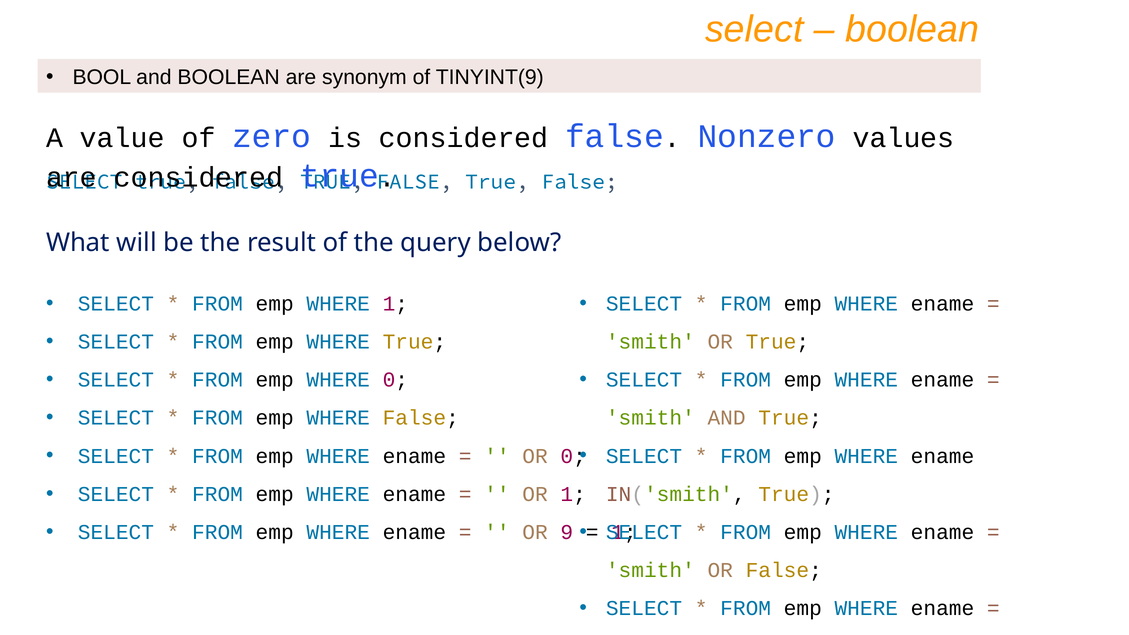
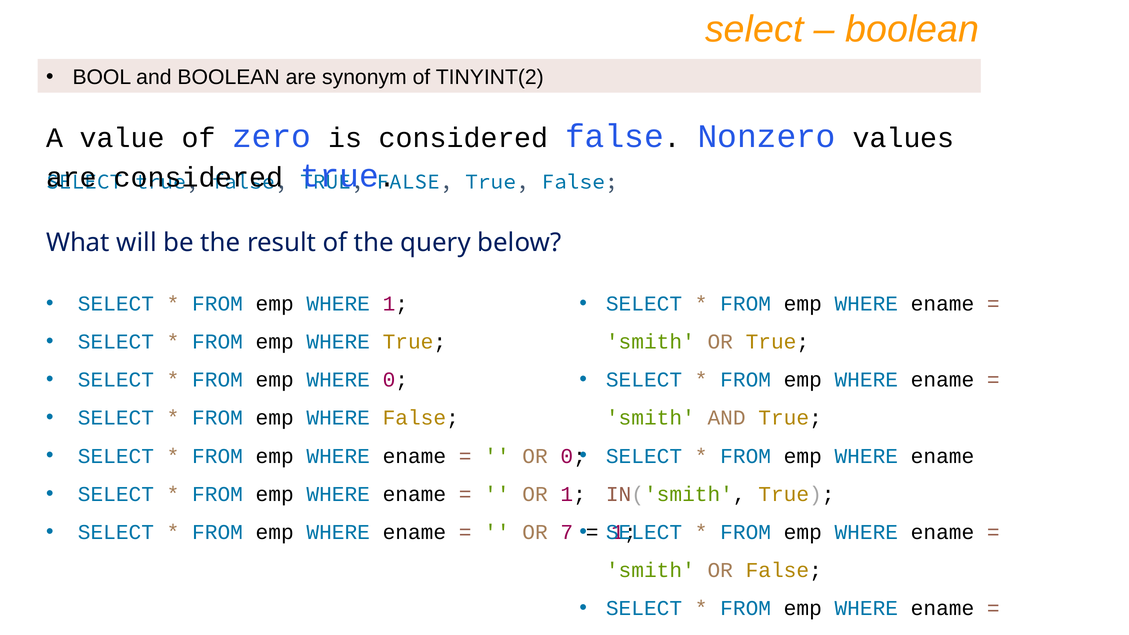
TINYINT(9: TINYINT(9 -> TINYINT(2 (490, 77)
9: 9 -> 7 (567, 532)
